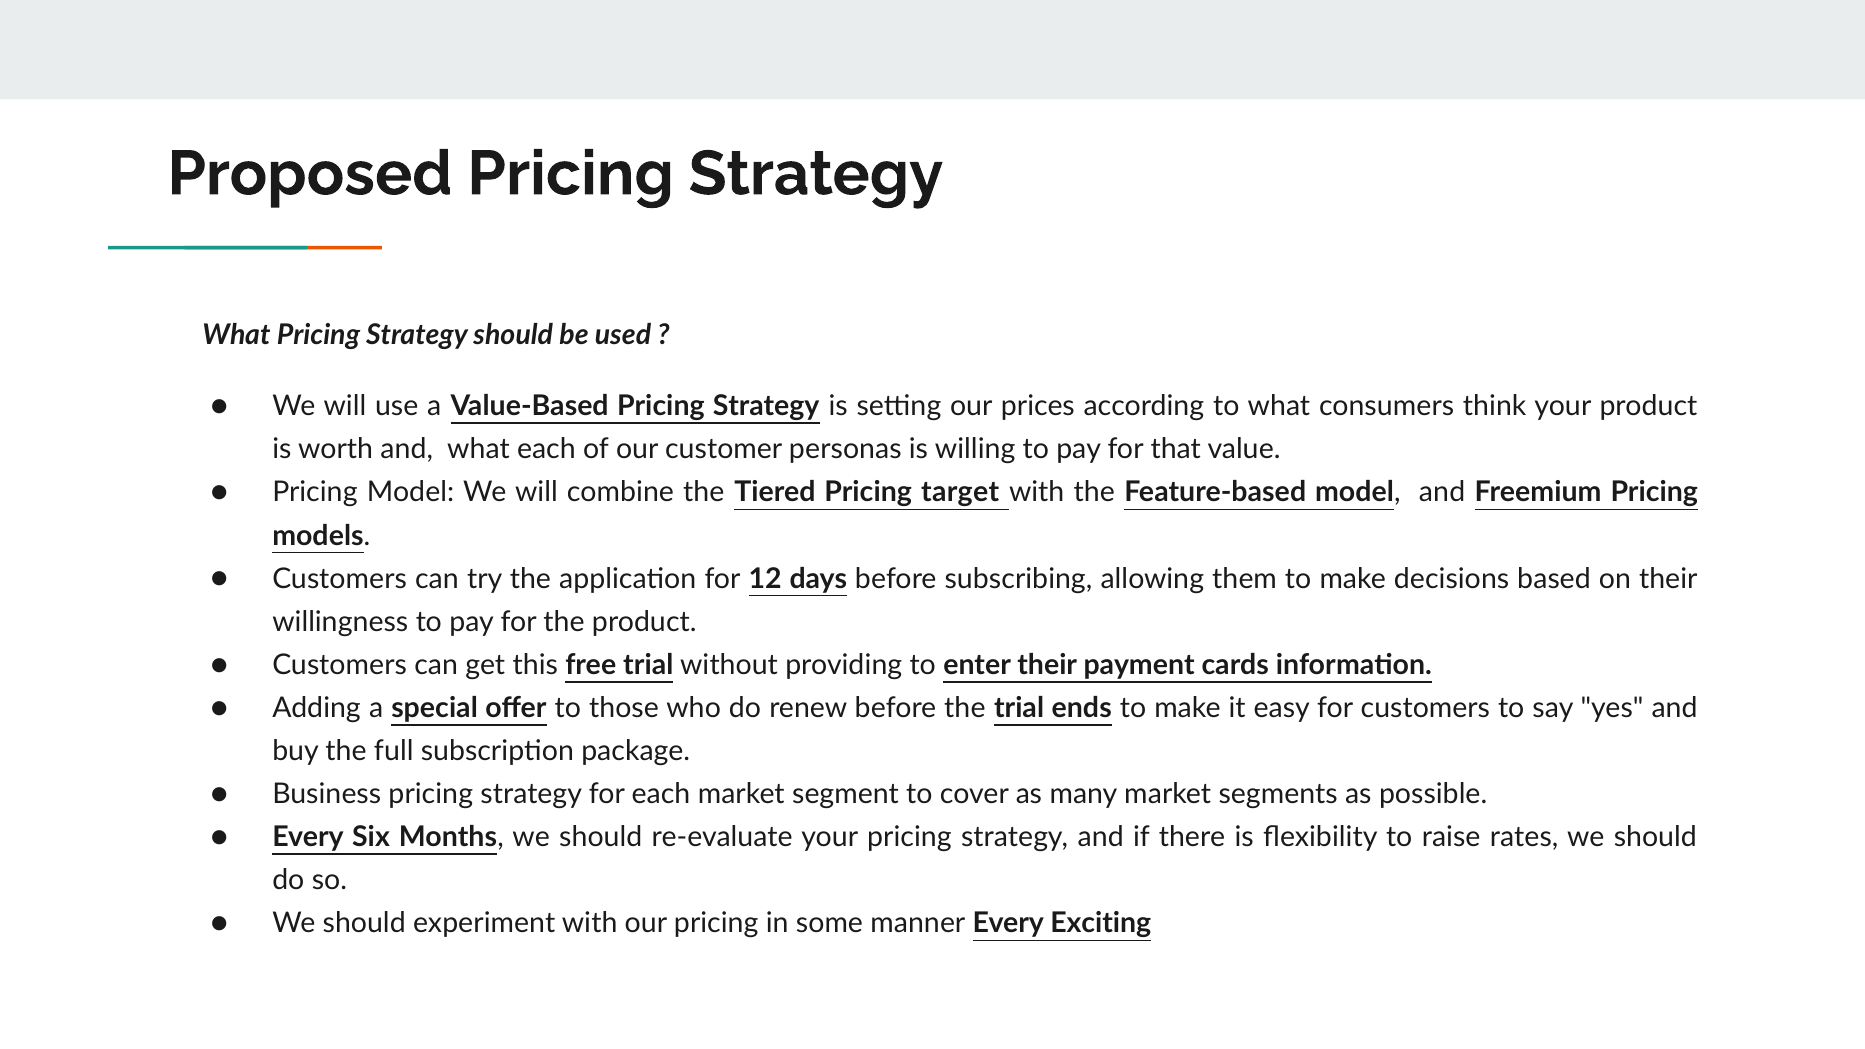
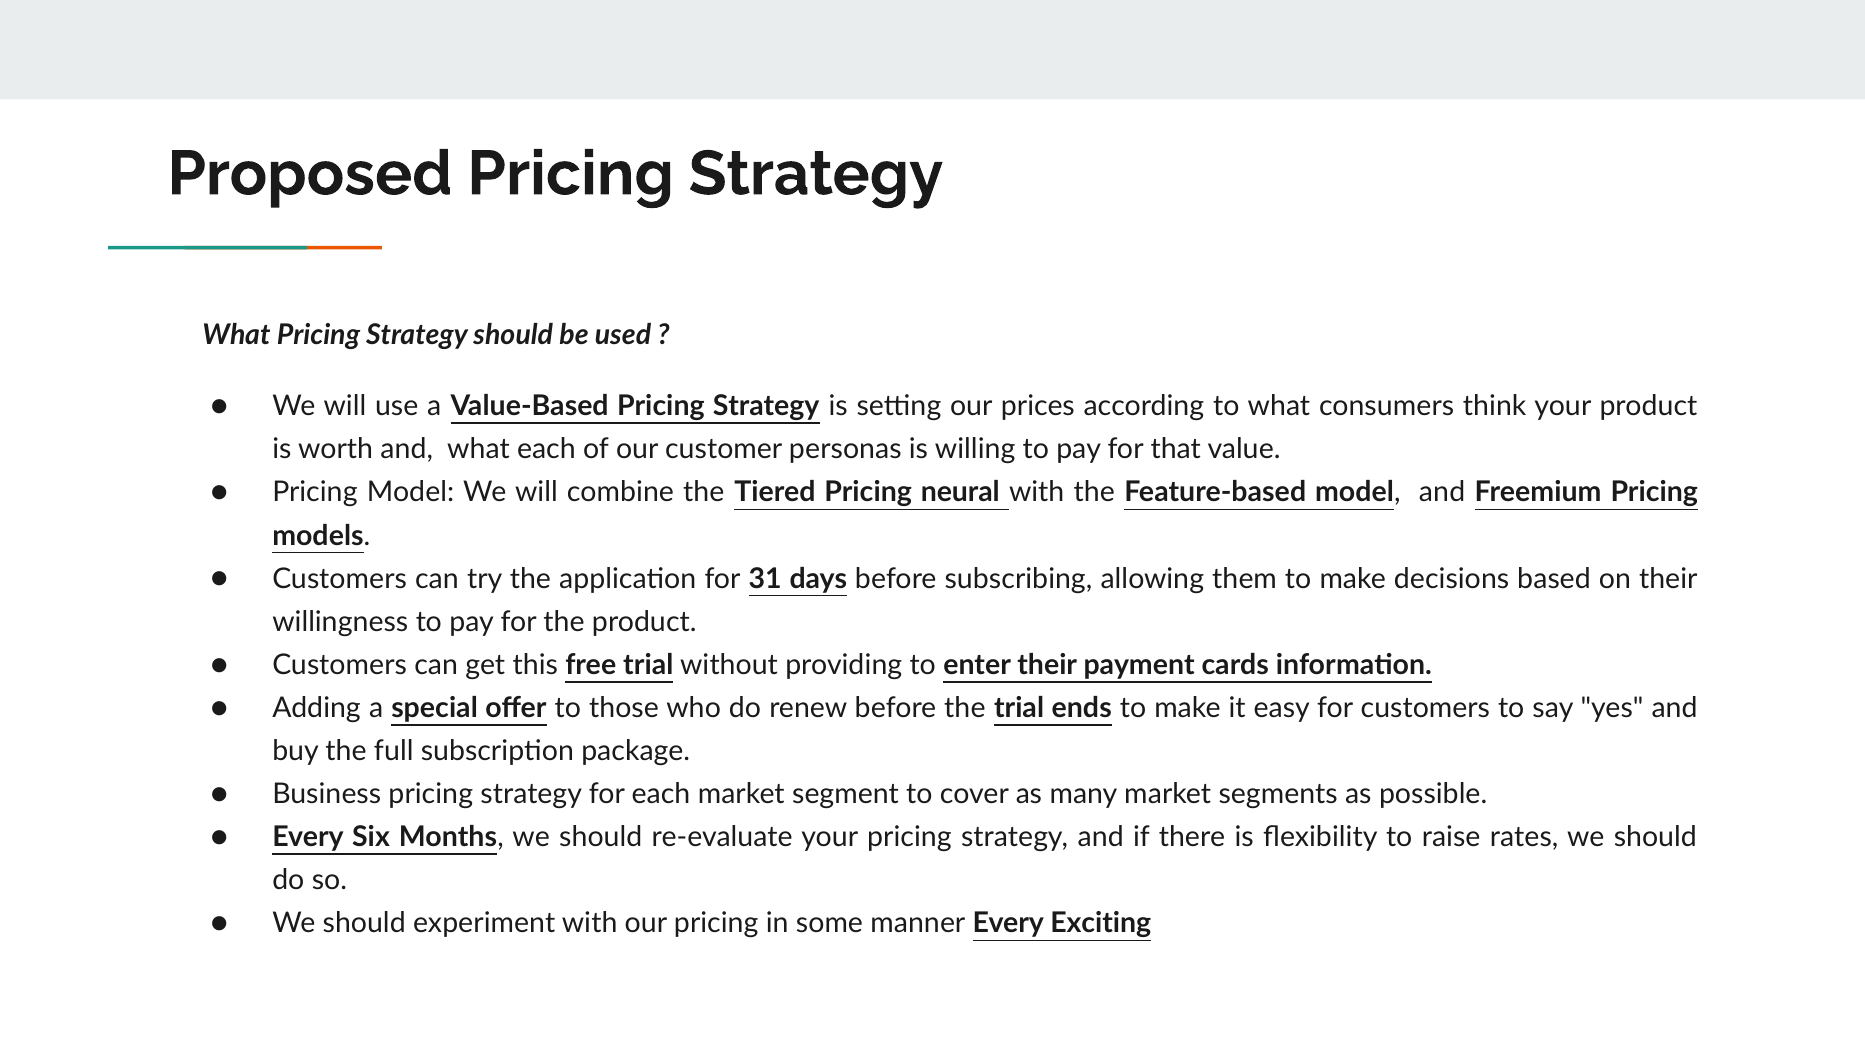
target: target -> neural (960, 493)
12: 12 -> 31 (765, 579)
